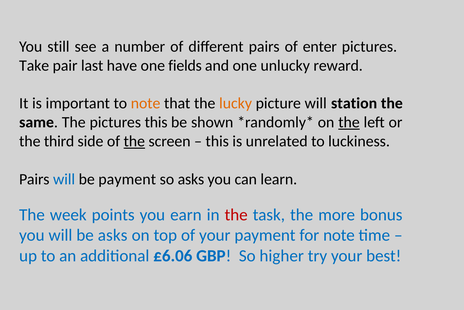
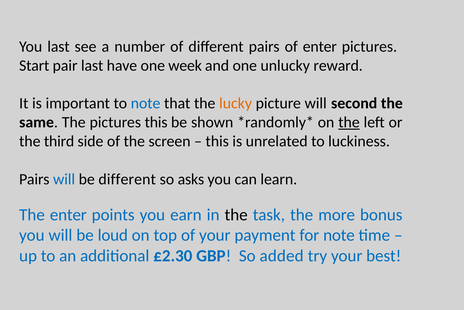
You still: still -> last (58, 47)
Take: Take -> Start (34, 65)
fields: fields -> week (185, 65)
note colour: orange -> blue (146, 103)
station: station -> second (354, 103)
the underline: present -> none (134, 141)
be payment: payment -> different (127, 179)
The week: week -> enter (68, 214)
the colour: red -> black (236, 214)
be asks: asks -> loud (113, 235)
£6.06: £6.06 -> £2.30 (173, 255)
higher: higher -> added (282, 255)
